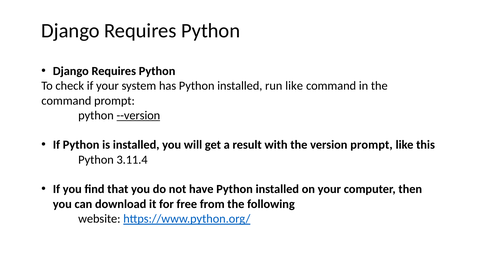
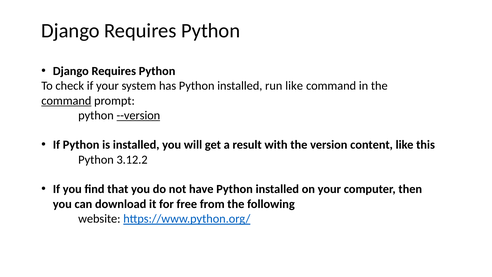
command underline: none -> present (66, 101)
version prompt: prompt -> content (372, 145)
3.11.4: 3.11.4 -> 3.12.2 (132, 160)
